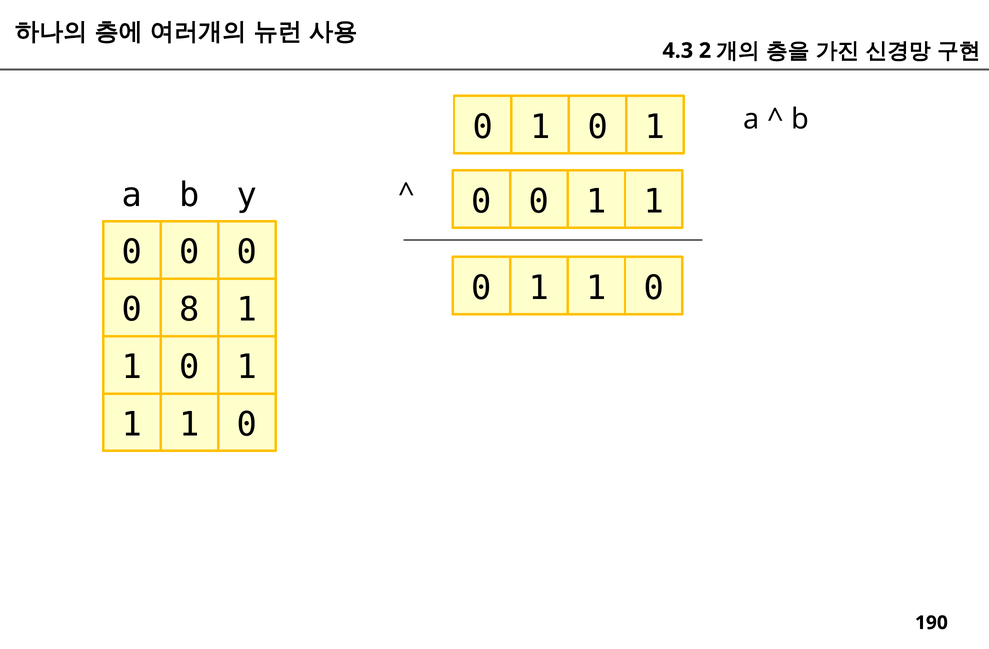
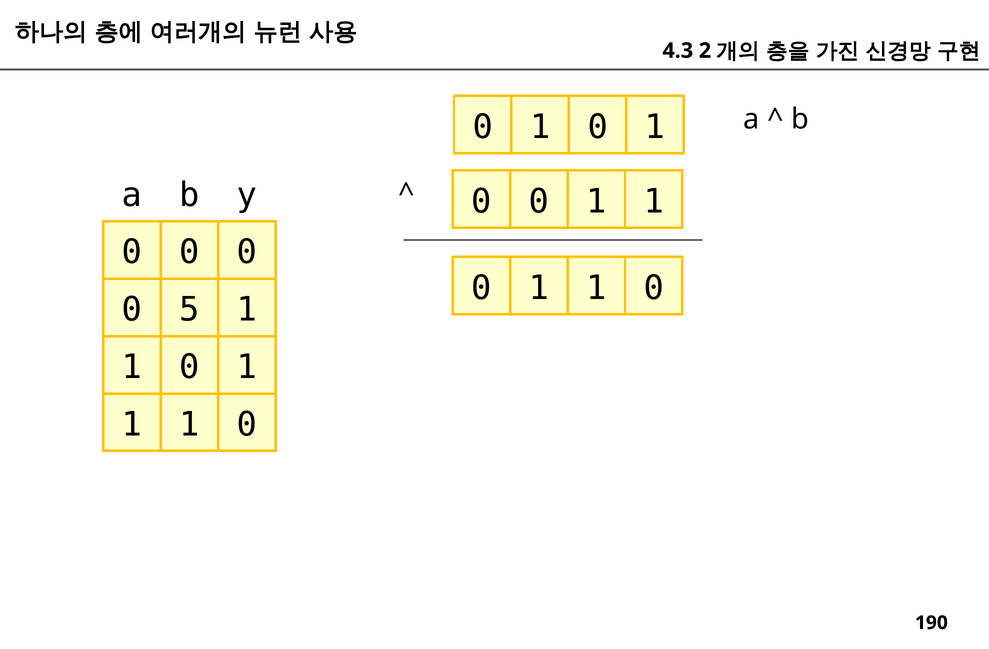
8: 8 -> 5 (189, 310)
